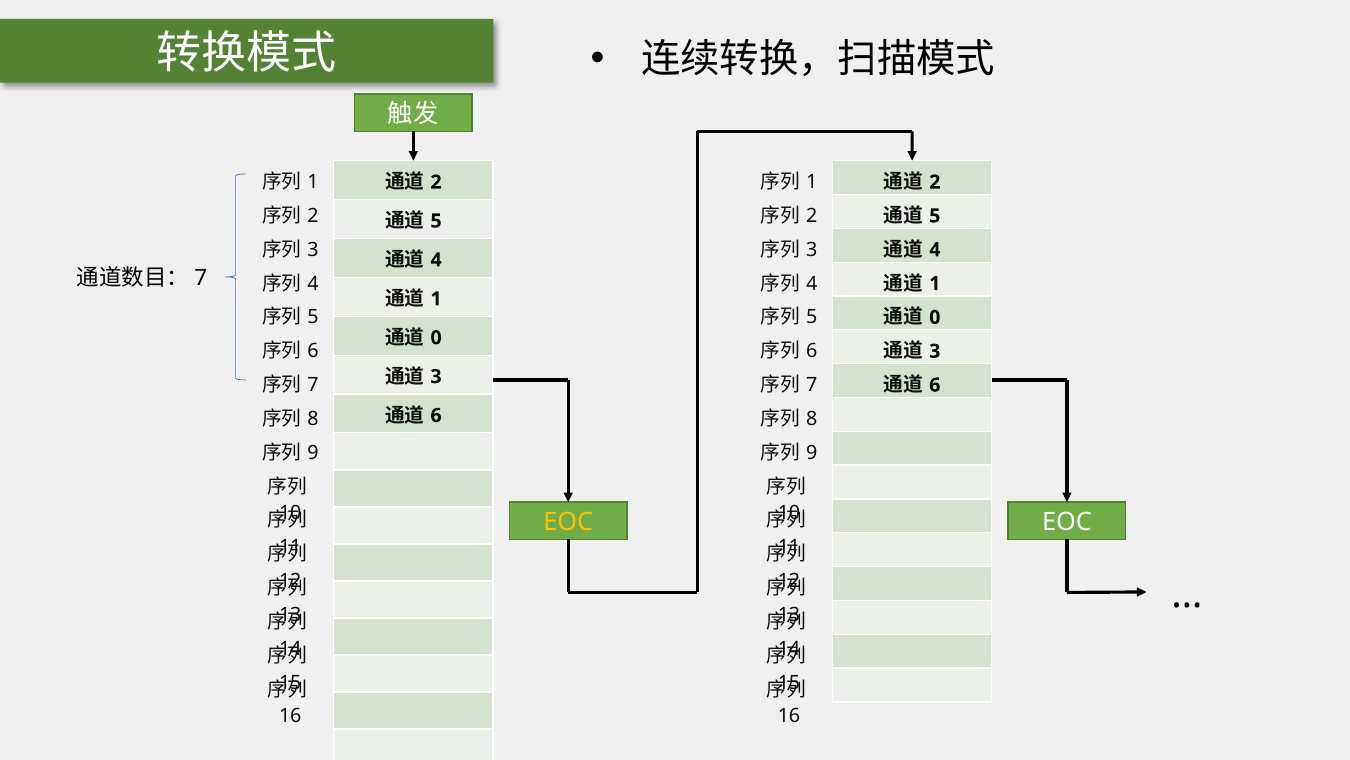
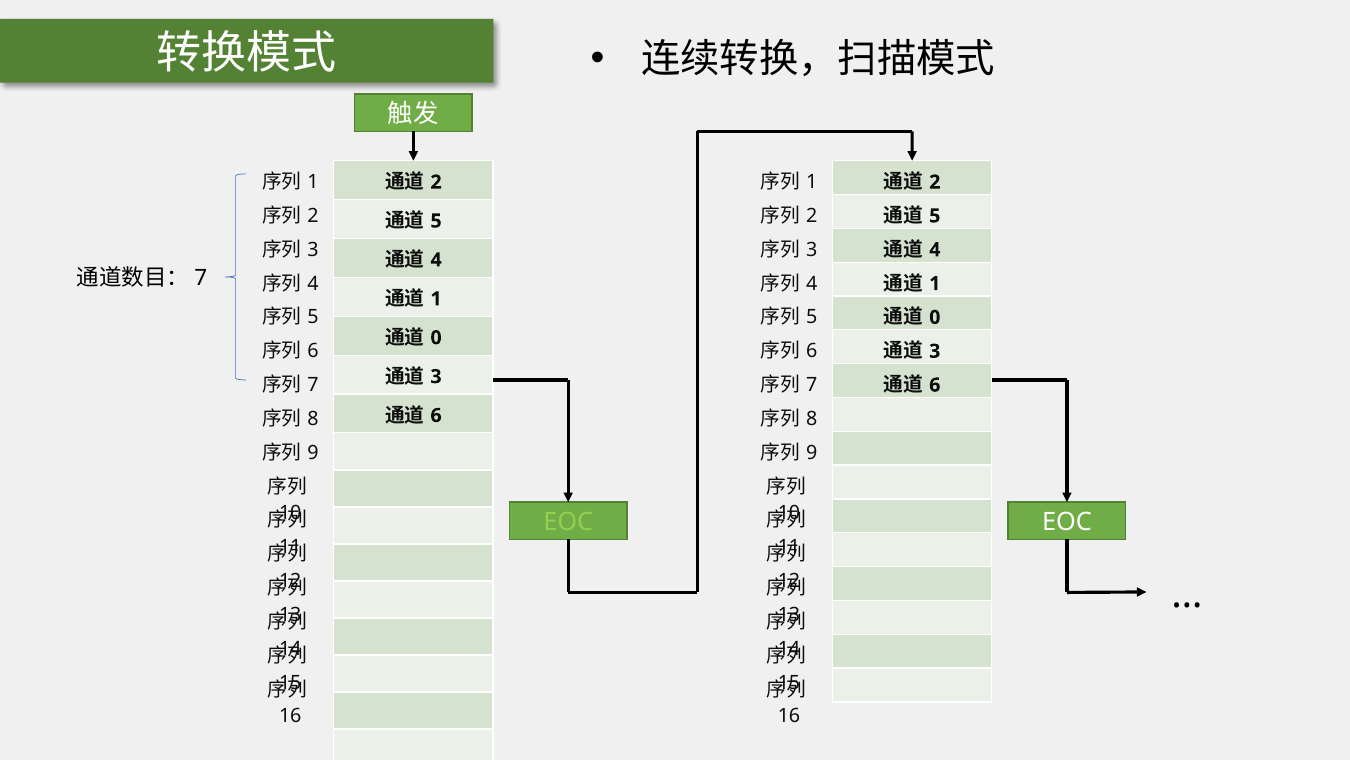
EOC colour: yellow -> light green (568, 522)
